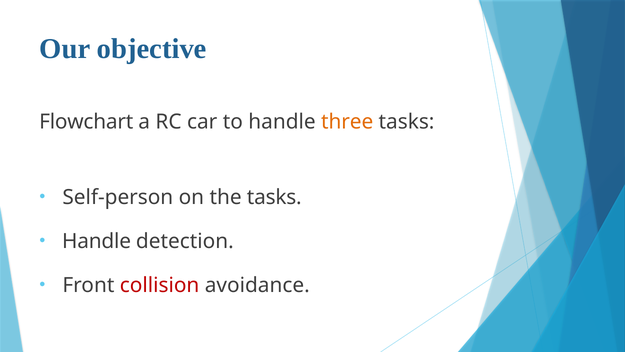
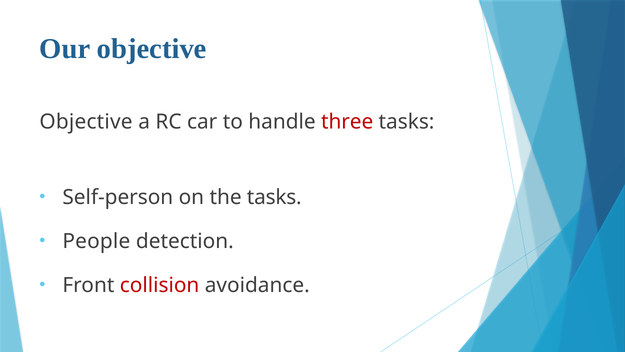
Flowchart: Flowchart -> Objective (86, 122)
three colour: orange -> red (347, 122)
Handle: Handle -> People (96, 241)
